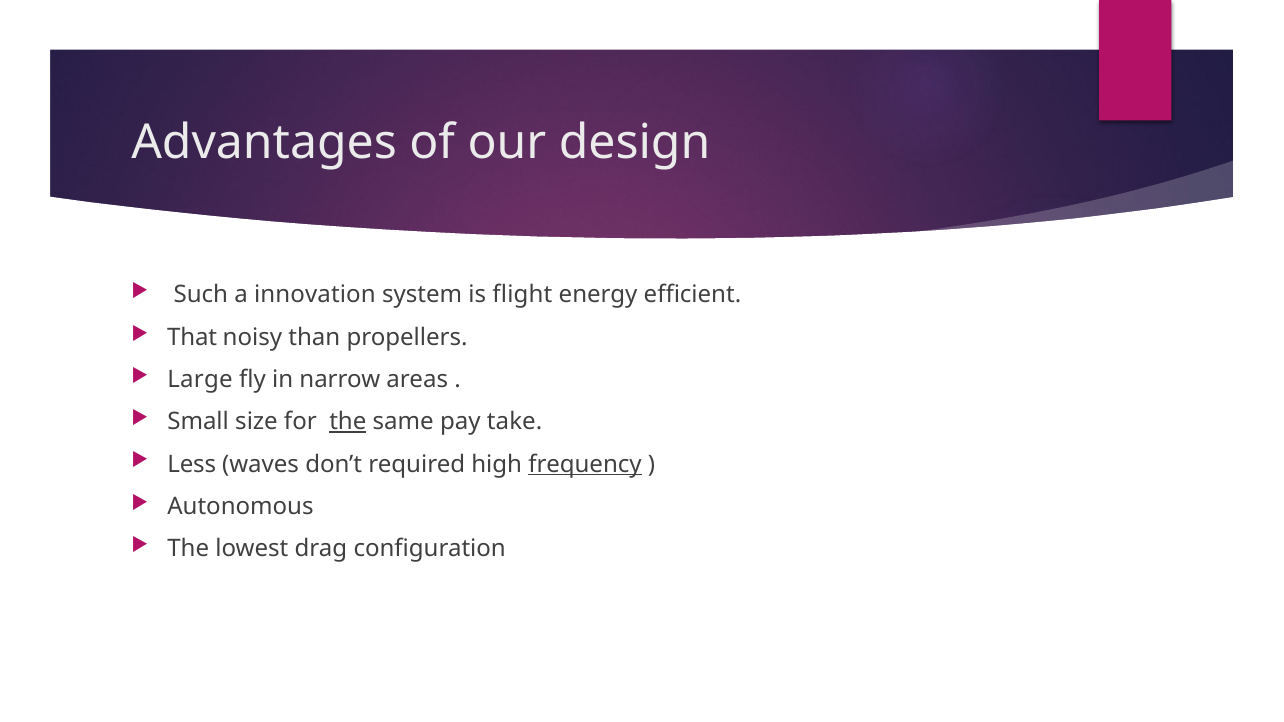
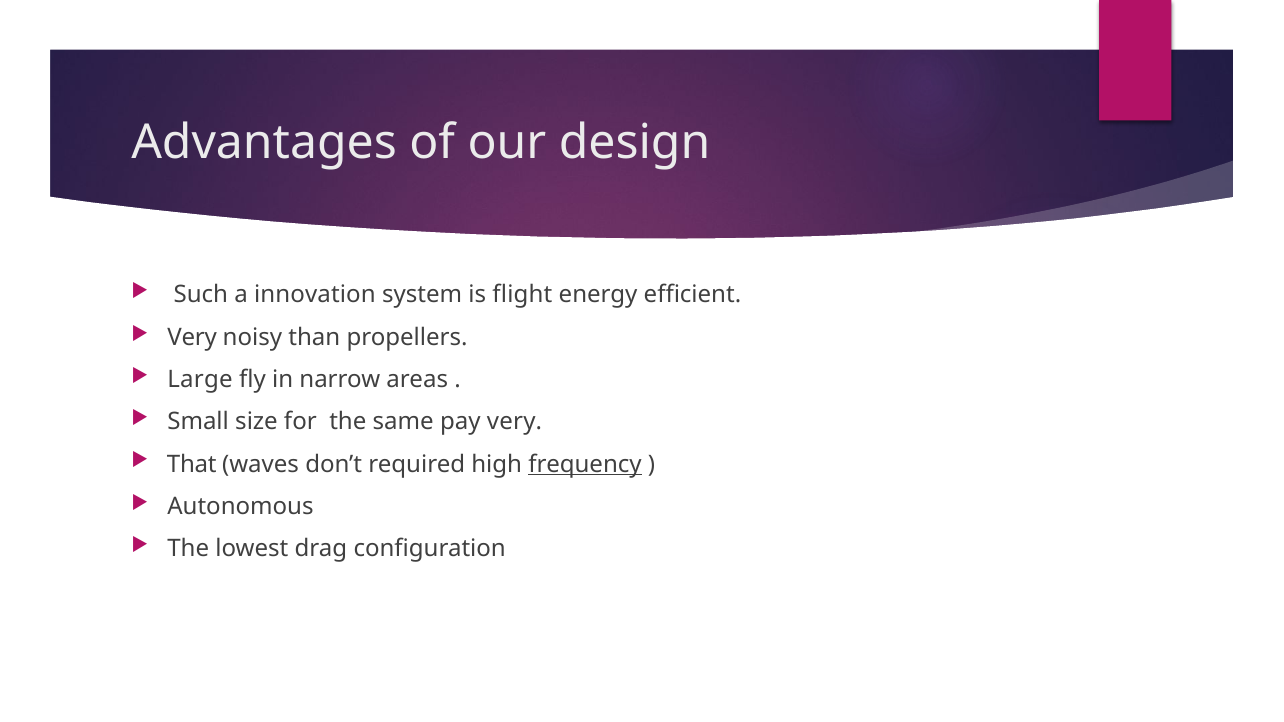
That: That -> Very (192, 337)
the underline: present -> none (348, 422)
pay take: take -> very (515, 422)
Less: Less -> That (192, 464)
